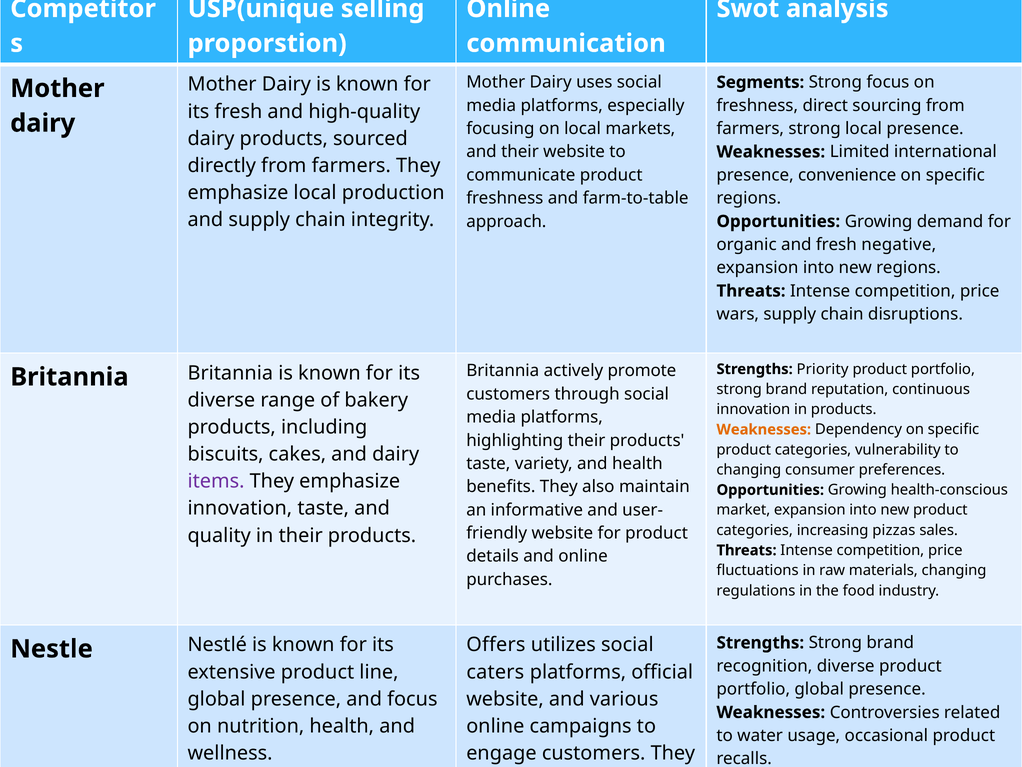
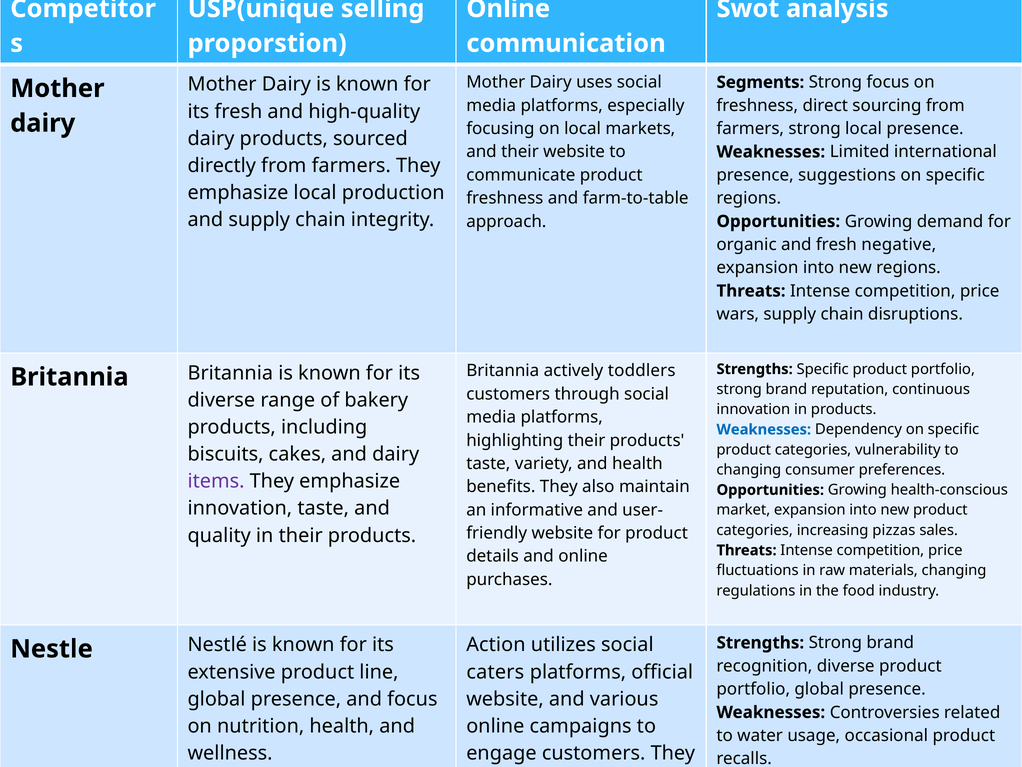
convenience: convenience -> suggestions (847, 175)
promote: promote -> toddlers (642, 371)
Strengths Priority: Priority -> Specific (823, 369)
Weaknesses colour: orange -> blue (764, 429)
Offers: Offers -> Action (496, 645)
